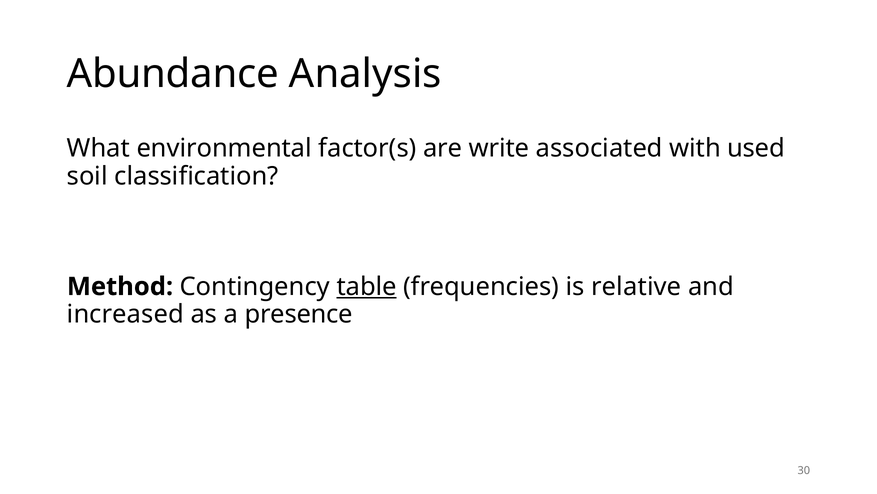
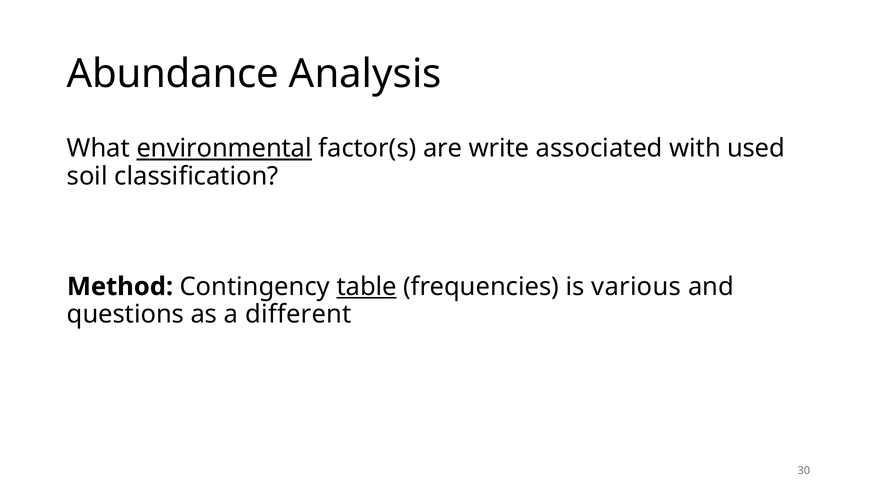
environmental underline: none -> present (224, 148)
relative: relative -> various (636, 286)
increased: increased -> questions (125, 314)
presence: presence -> different (298, 314)
